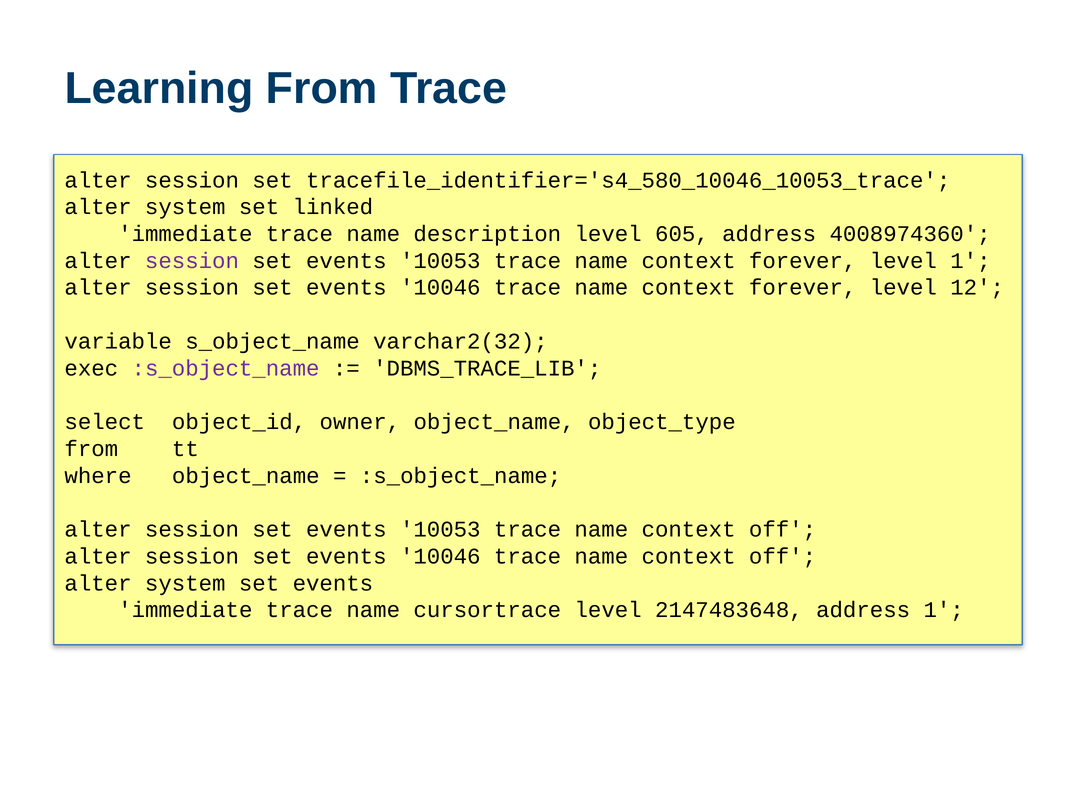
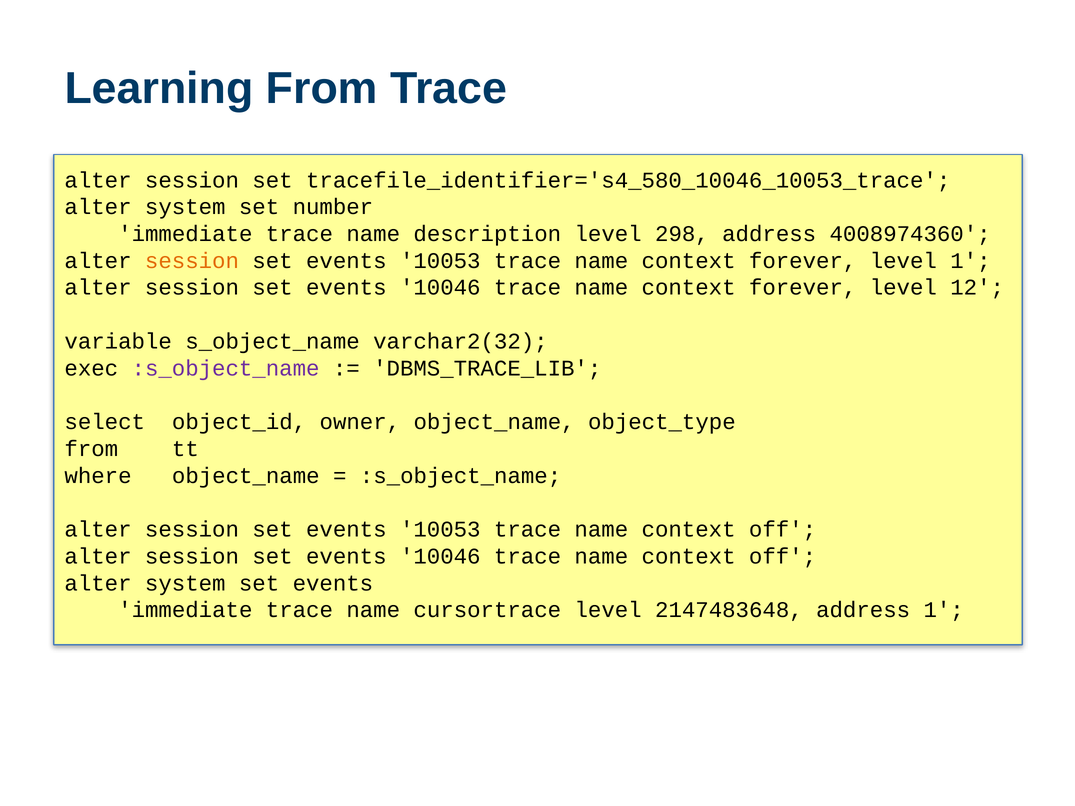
linked: linked -> number (333, 207)
605: 605 -> 298 (682, 234)
session colour: purple -> orange (192, 261)
